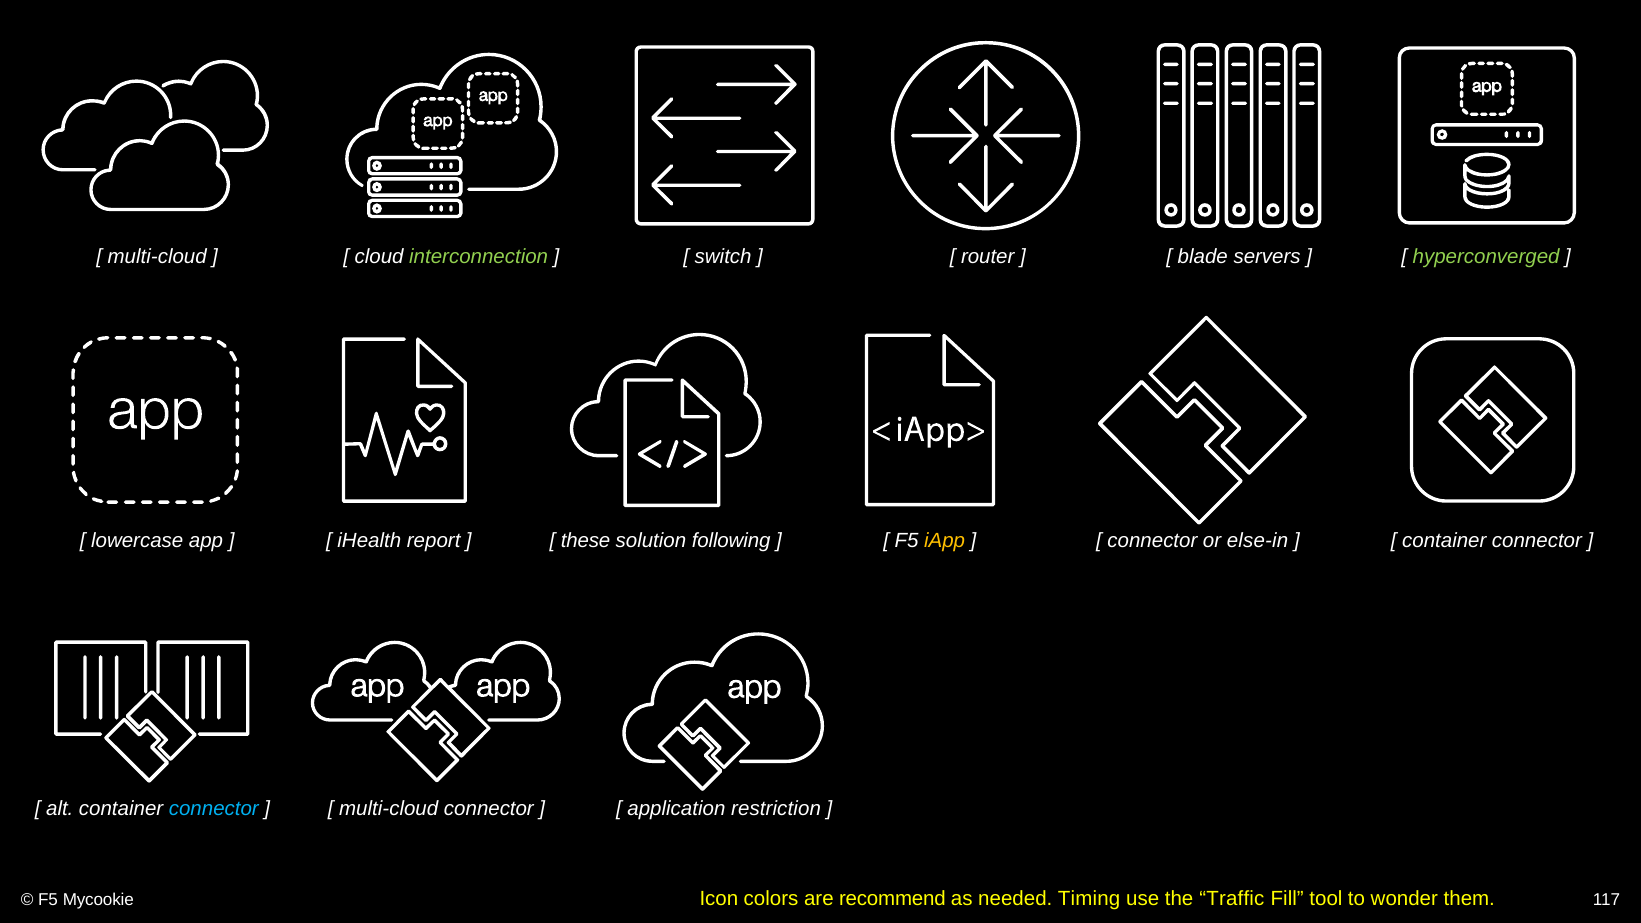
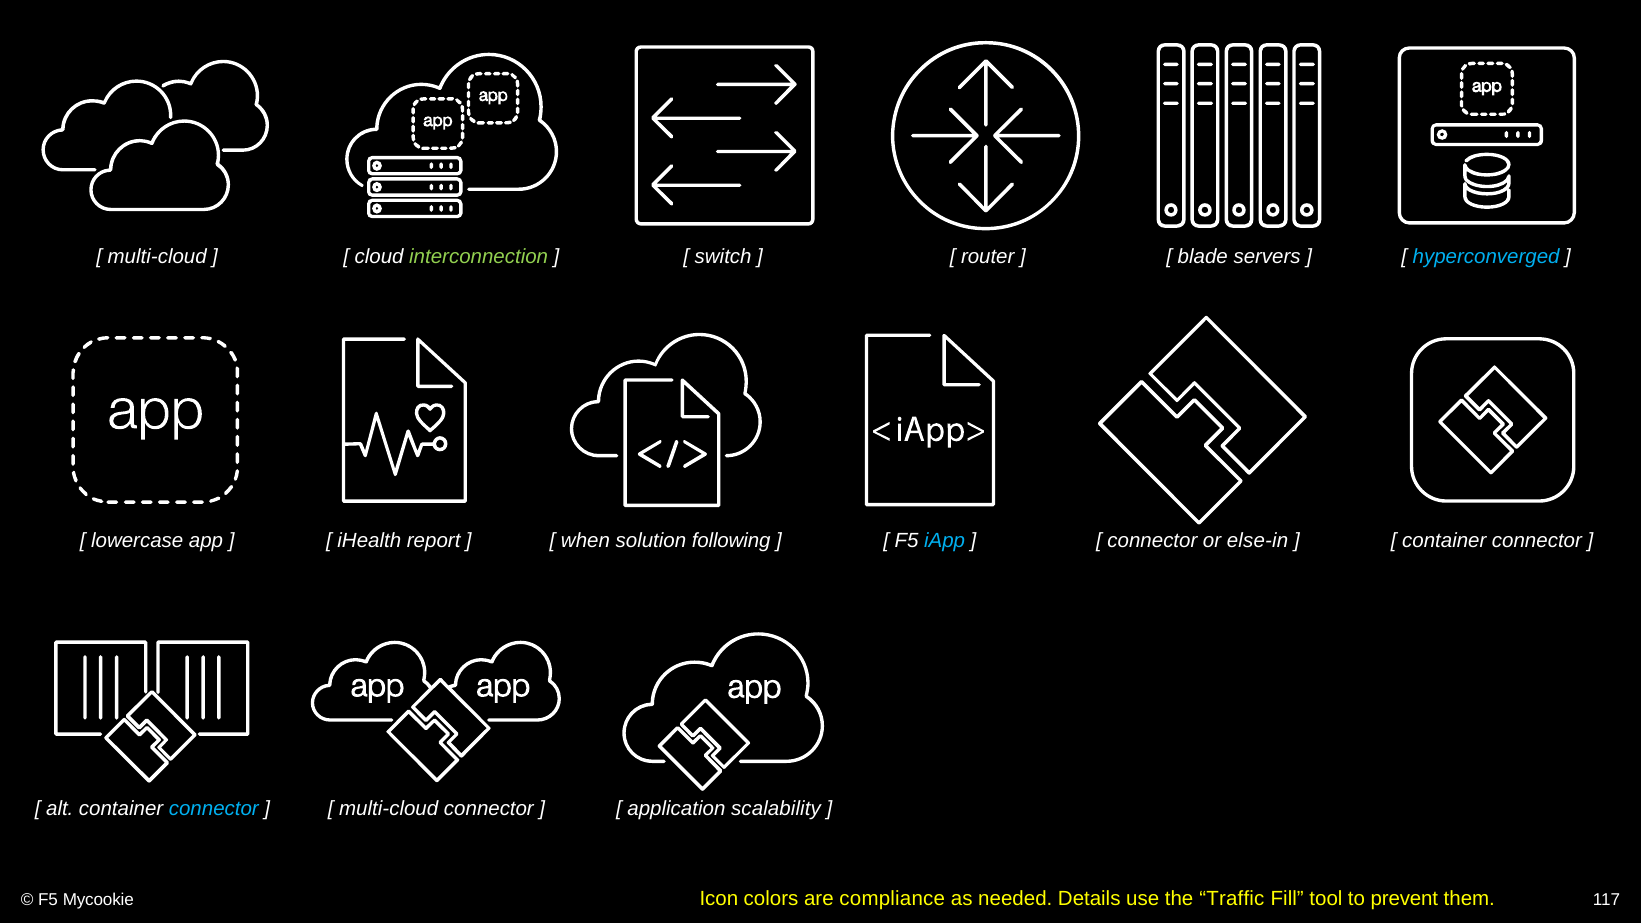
hyperconverged colour: light green -> light blue (1486, 257)
these: these -> when (585, 541)
iApp colour: yellow -> light blue (945, 541)
restriction: restriction -> scalability (776, 809)
recommend: recommend -> compliance (892, 899)
Timing: Timing -> Details (1089, 899)
wonder: wonder -> prevent (1404, 899)
